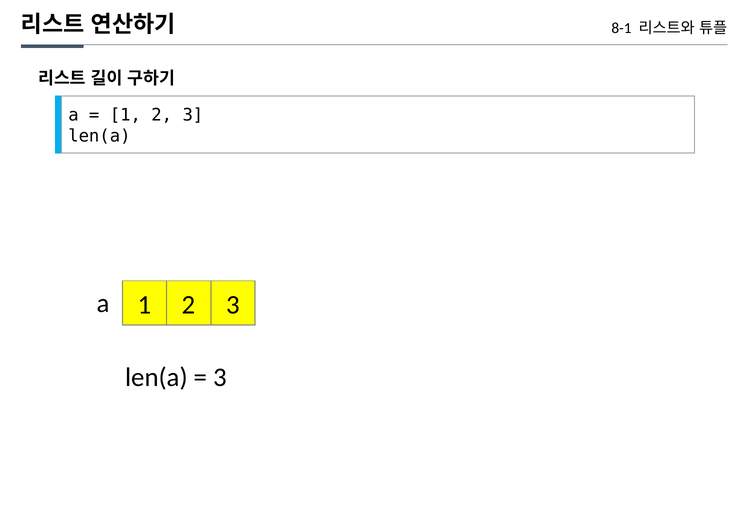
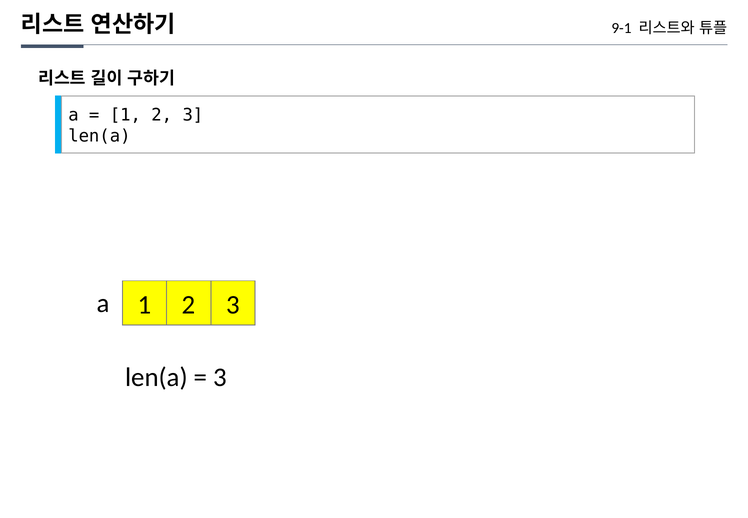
8-1: 8-1 -> 9-1 (621, 28)
